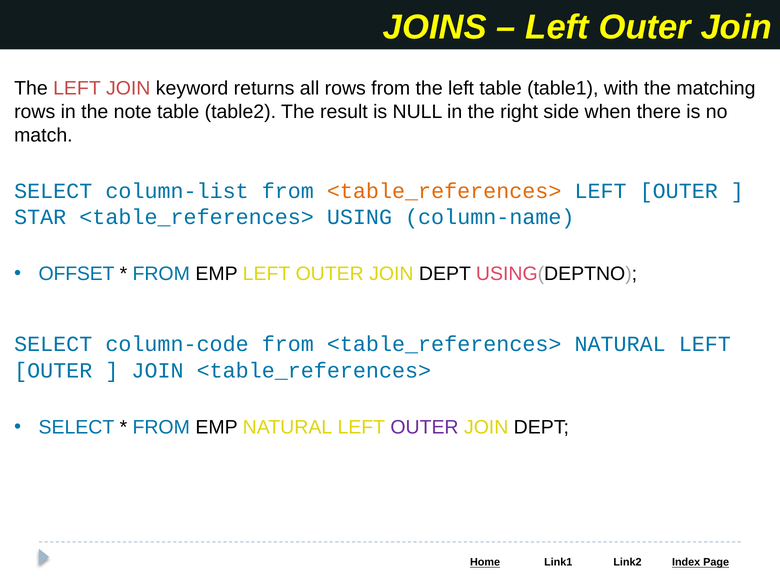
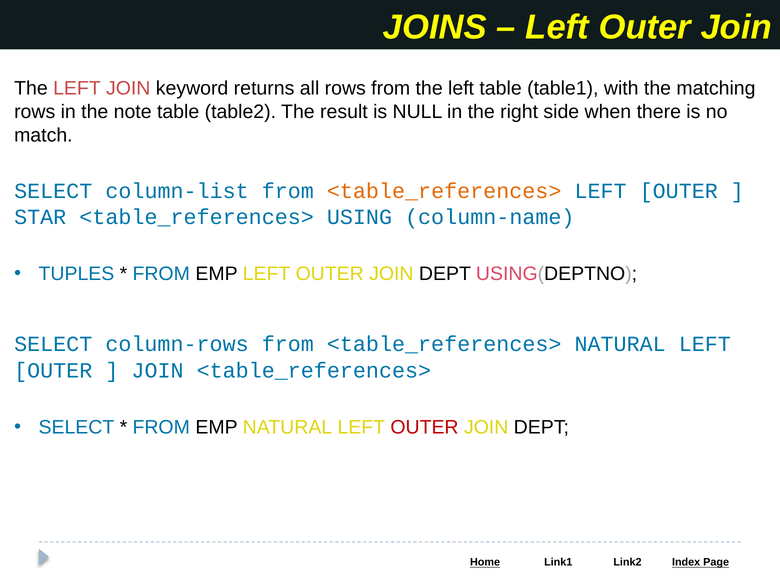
OFFSET: OFFSET -> TUPLES (76, 274)
column-code: column-code -> column-rows (177, 344)
OUTER colour: purple -> red (425, 427)
